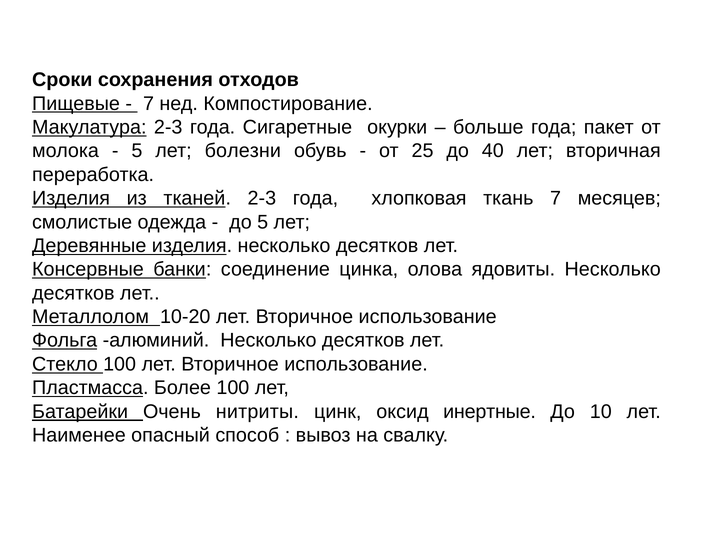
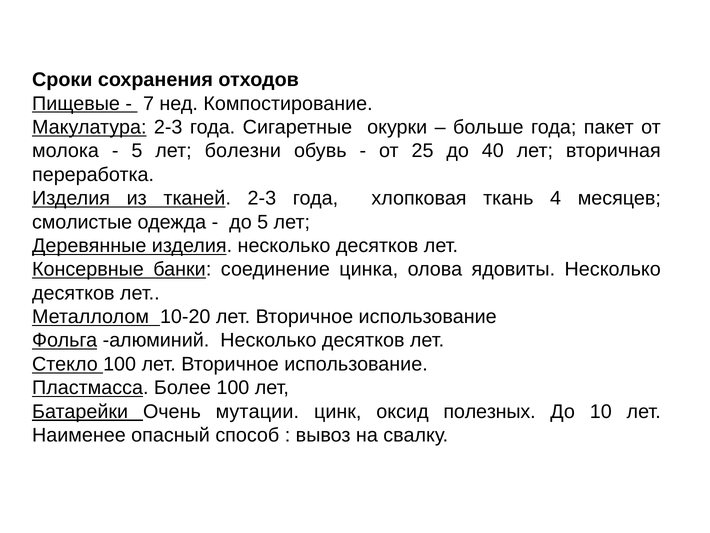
ткань 7: 7 -> 4 (556, 198)
нитриты: нитриты -> мутации (257, 411)
инертные: инертные -> полезных (490, 411)
